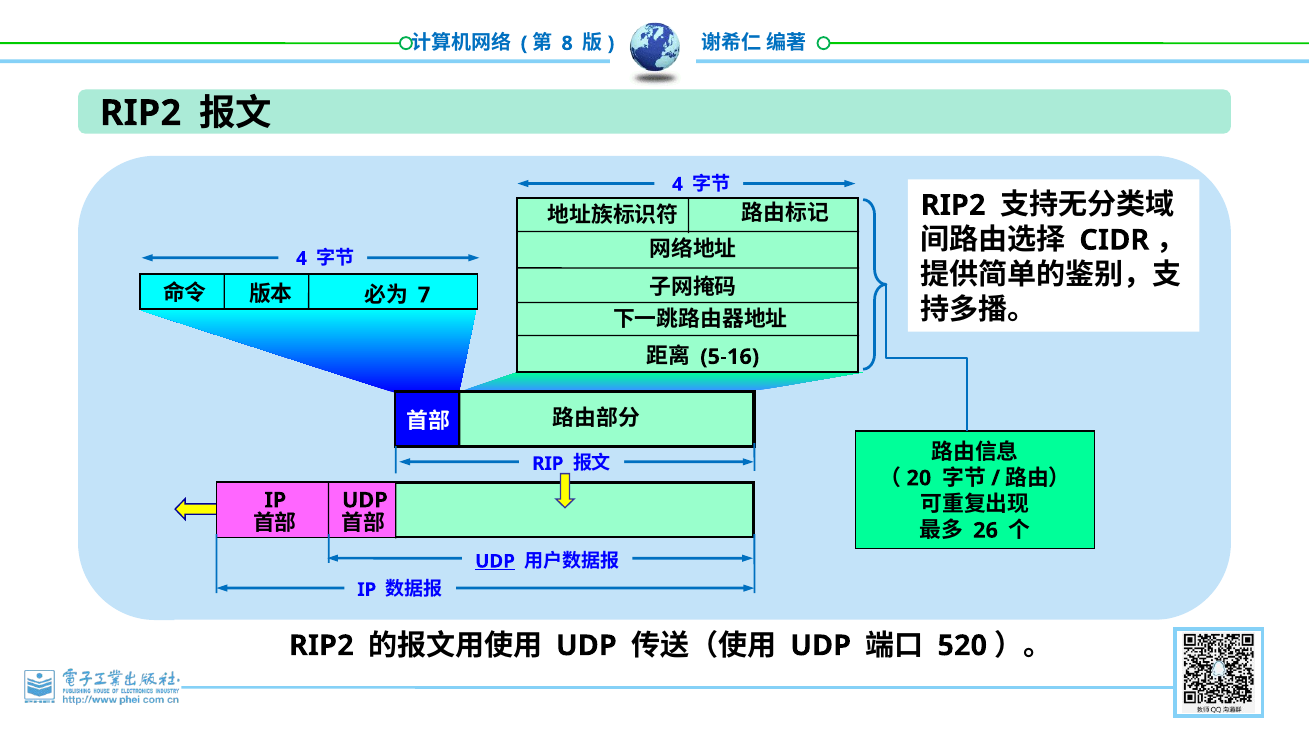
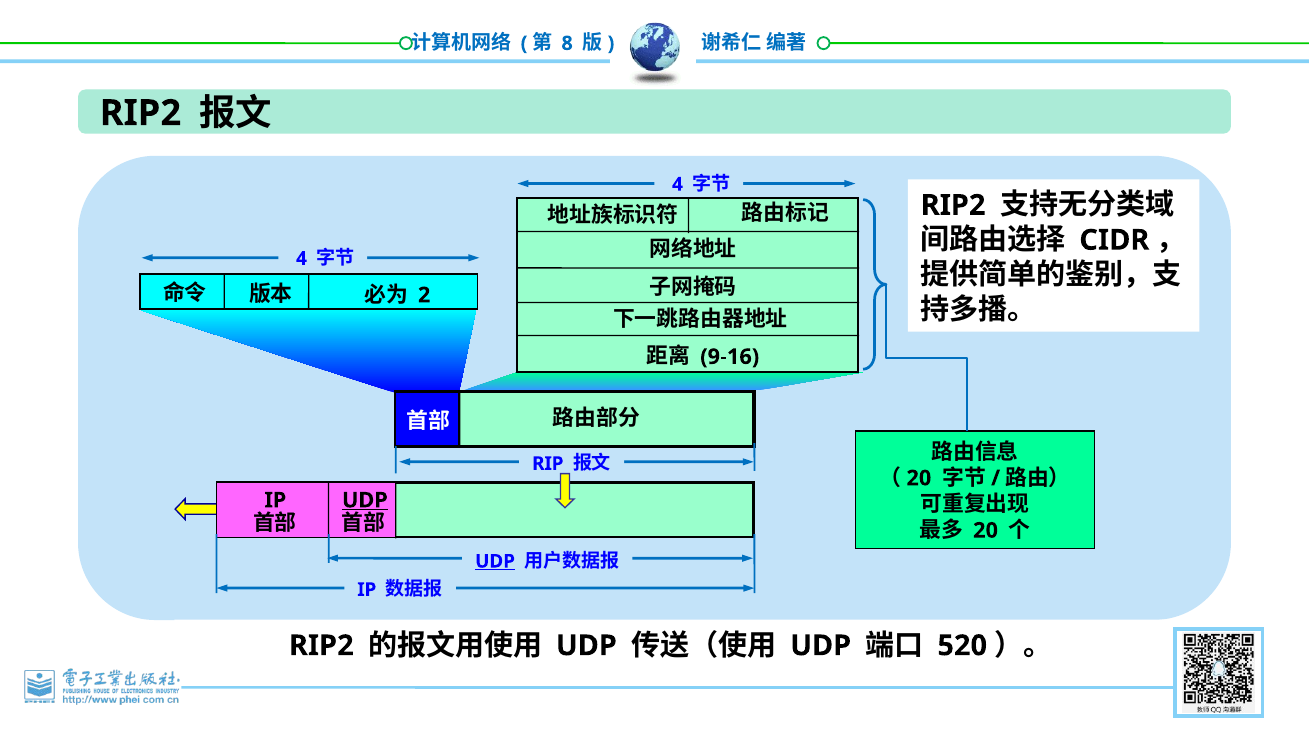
7: 7 -> 2 (424, 295)
5-16: 5-16 -> 9-16 (730, 357)
UDP underline: none -> present (365, 500)
26: 26 -> 20 (986, 531)
